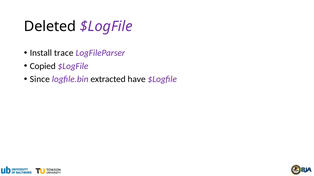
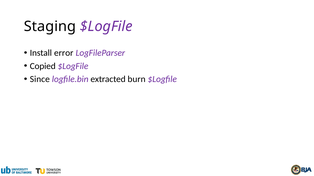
Deleted: Deleted -> Staging (50, 26)
trace: trace -> error (64, 53)
have: have -> burn (137, 79)
